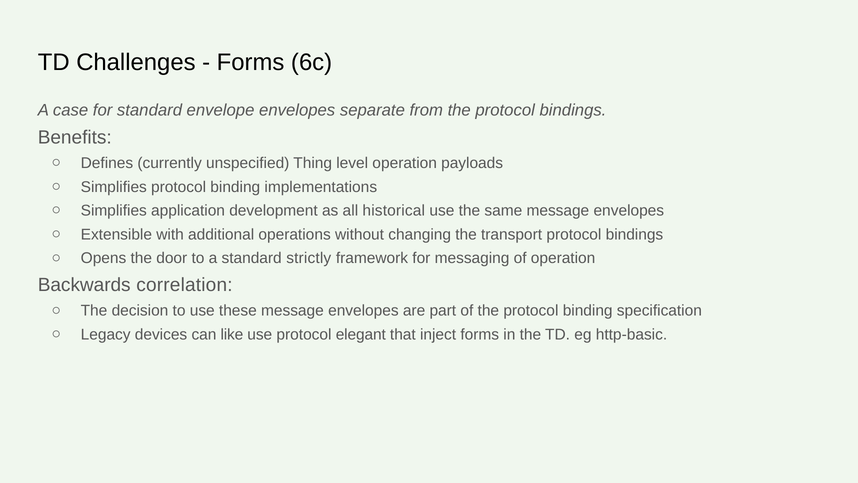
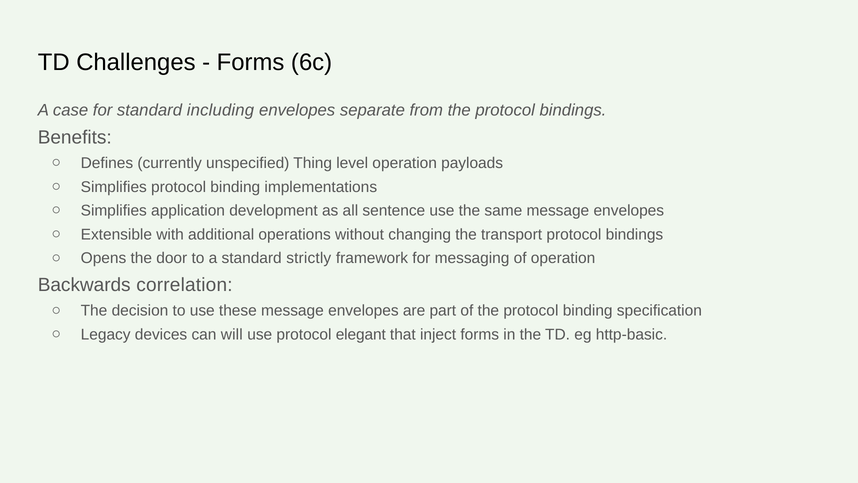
envelope: envelope -> including (220, 110)
historical: historical -> sentence (394, 211)
like: like -> will (232, 334)
